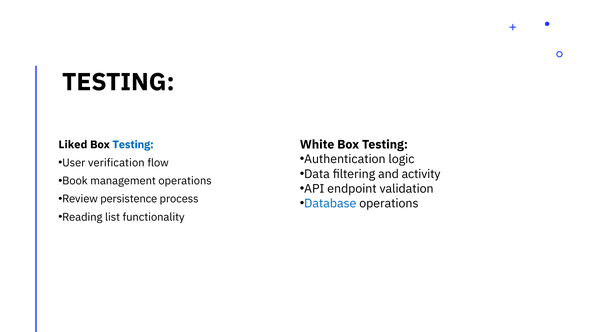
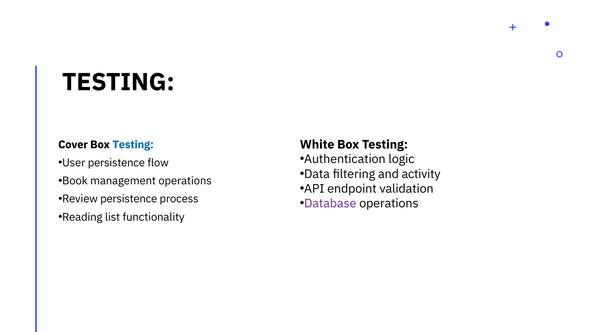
Liked: Liked -> Cover (73, 145)
User verification: verification -> persistence (116, 163)
Database colour: blue -> purple (330, 204)
